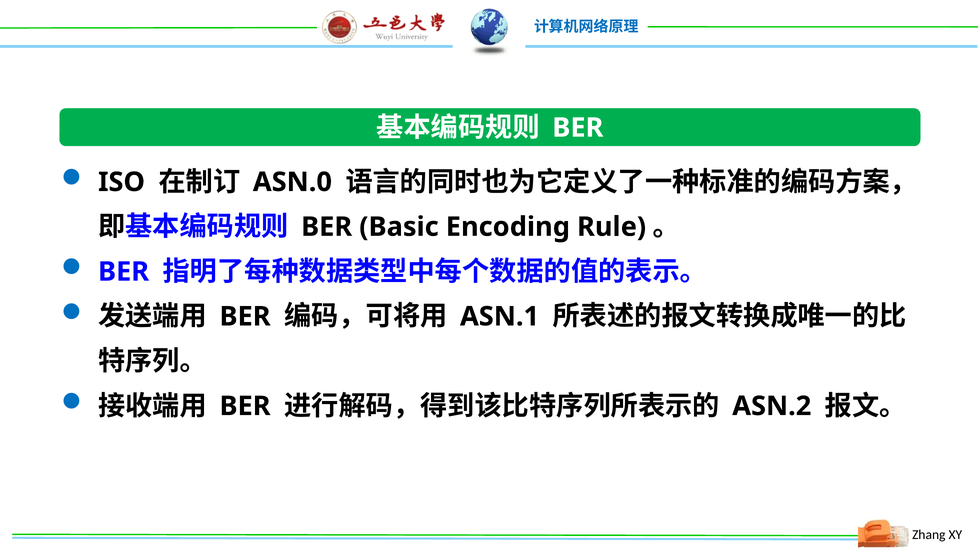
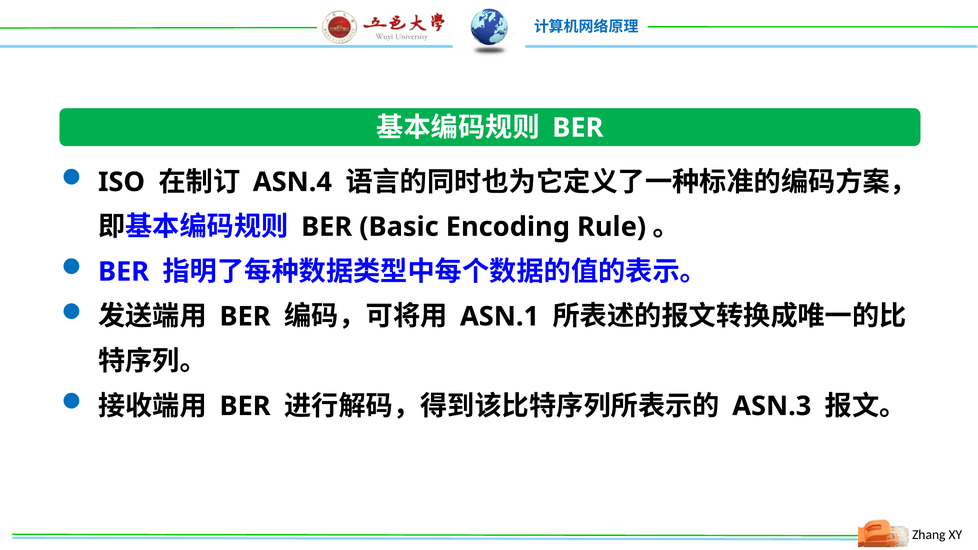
ASN.0: ASN.0 -> ASN.4 (292, 182)
ASN.2: ASN.2 -> ASN.3 (772, 406)
